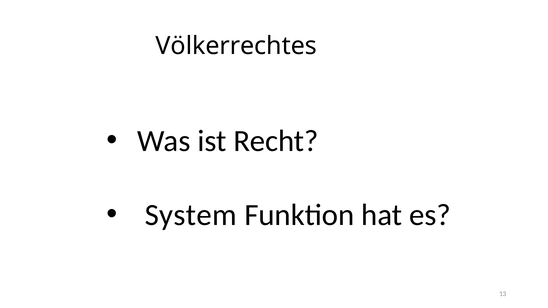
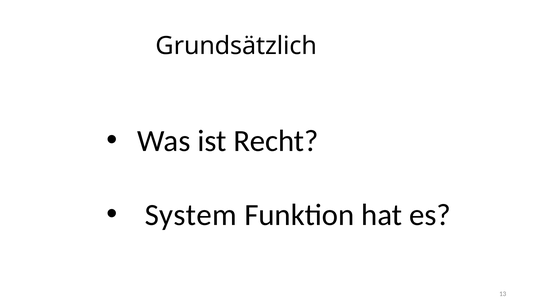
Völkerrechtes: Völkerrechtes -> Grundsätzlich (236, 46)
